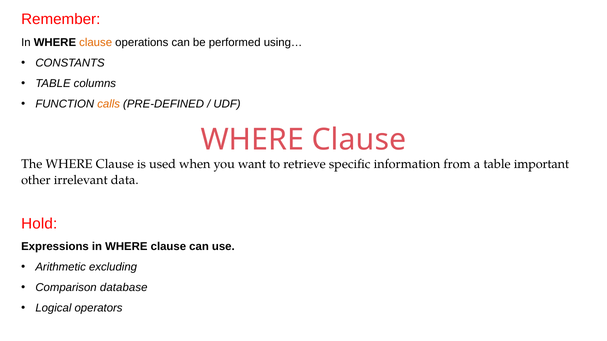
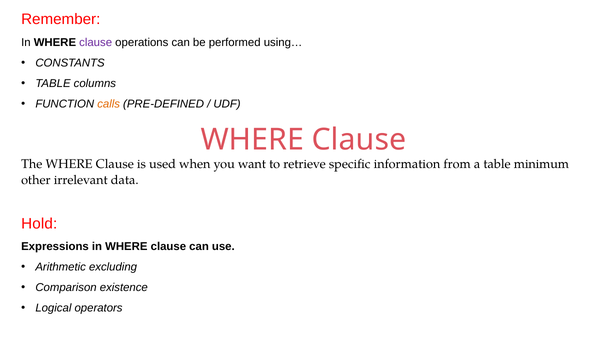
clause colour: orange -> purple (96, 43)
important: important -> minimum (541, 164)
database: database -> existence (124, 288)
